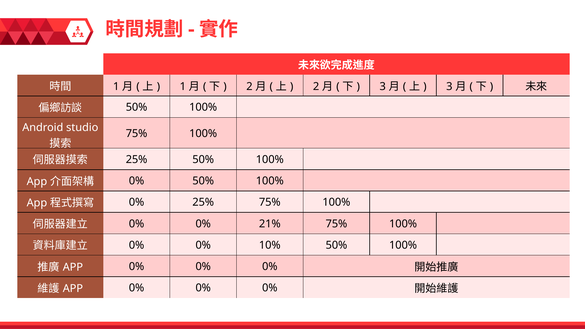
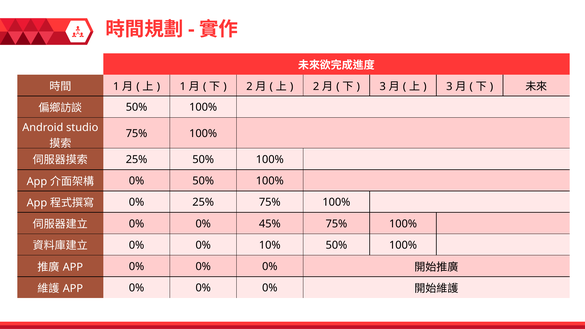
21%: 21% -> 45% (270, 224)
